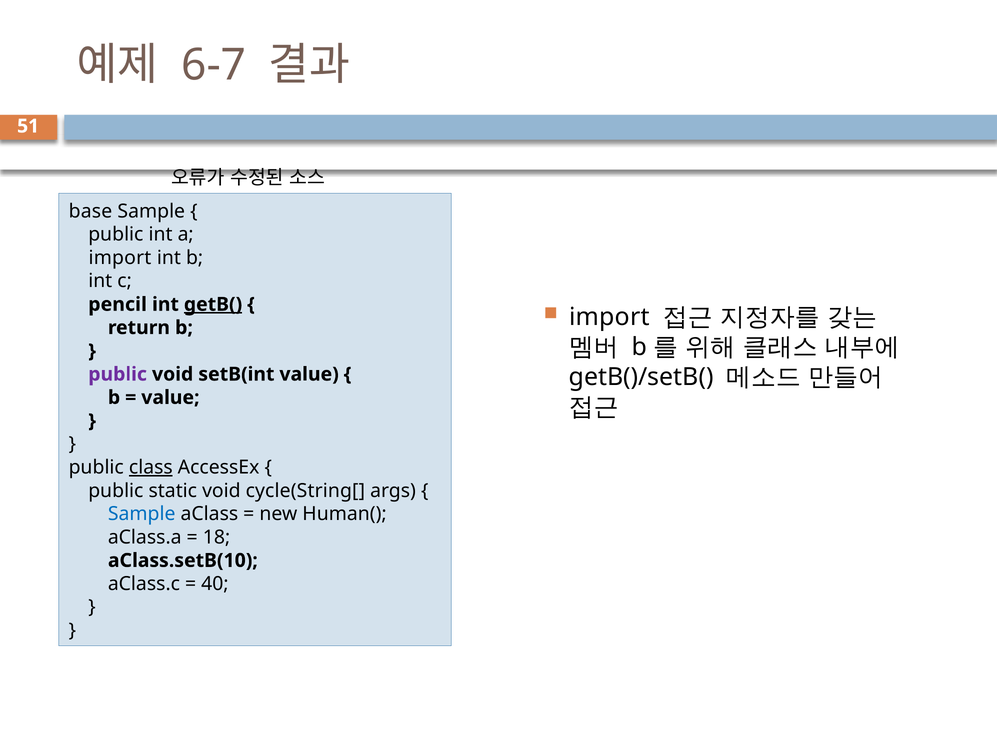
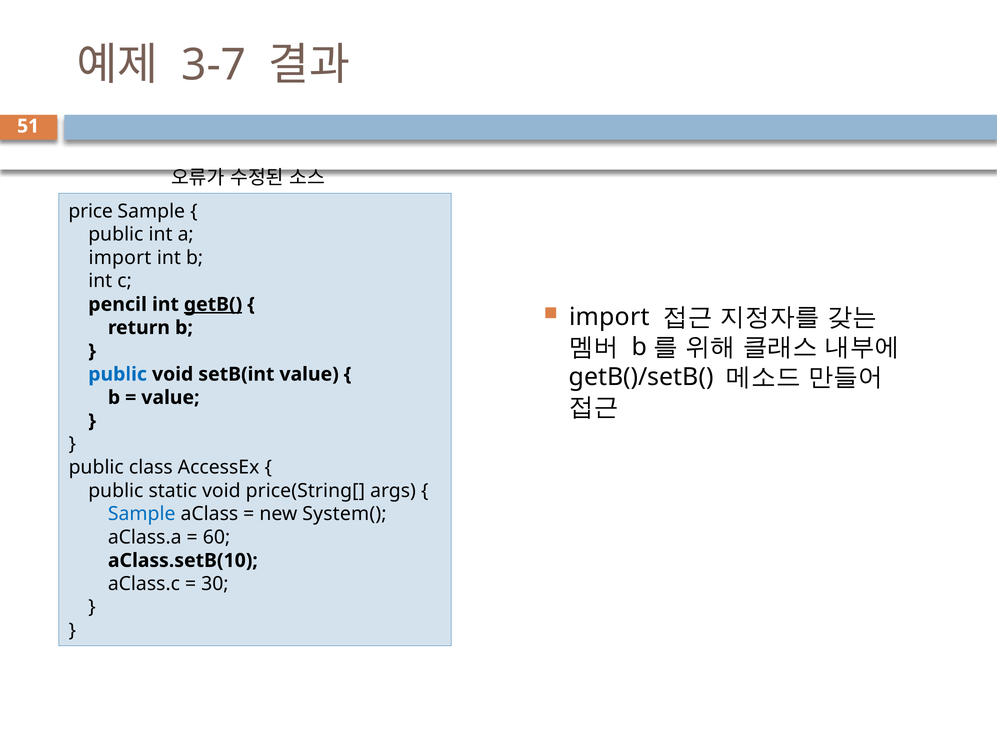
6-7: 6-7 -> 3-7 (214, 65)
base: base -> price (91, 211)
public colour: purple -> blue (118, 374)
class underline: present -> none (151, 467)
cycle(String[: cycle(String[ -> price(String[ (305, 490)
Human(: Human( -> System( (344, 514)
18: 18 -> 60 (217, 537)
40: 40 -> 30 (215, 584)
